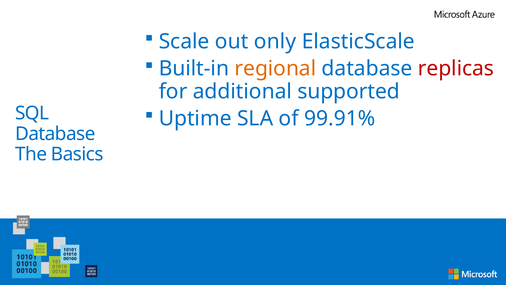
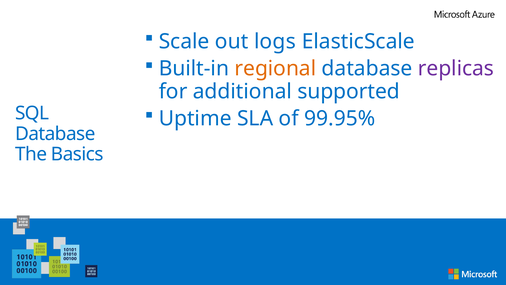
only: only -> logs (275, 42)
replicas colour: red -> purple (456, 69)
99.91%: 99.91% -> 99.95% (340, 118)
